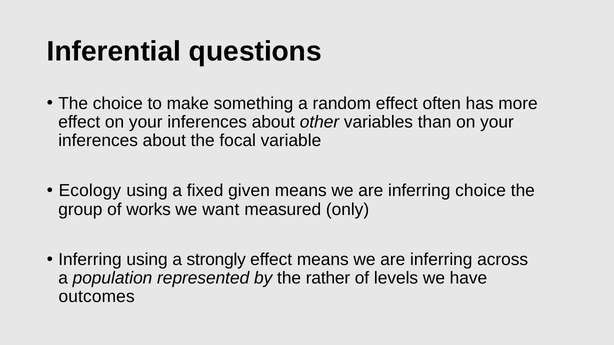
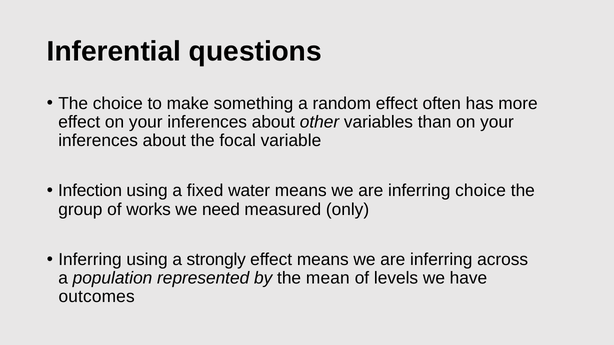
Ecology: Ecology -> Infection (90, 191)
given: given -> water (249, 191)
want: want -> need (221, 210)
rather: rather -> mean (328, 278)
